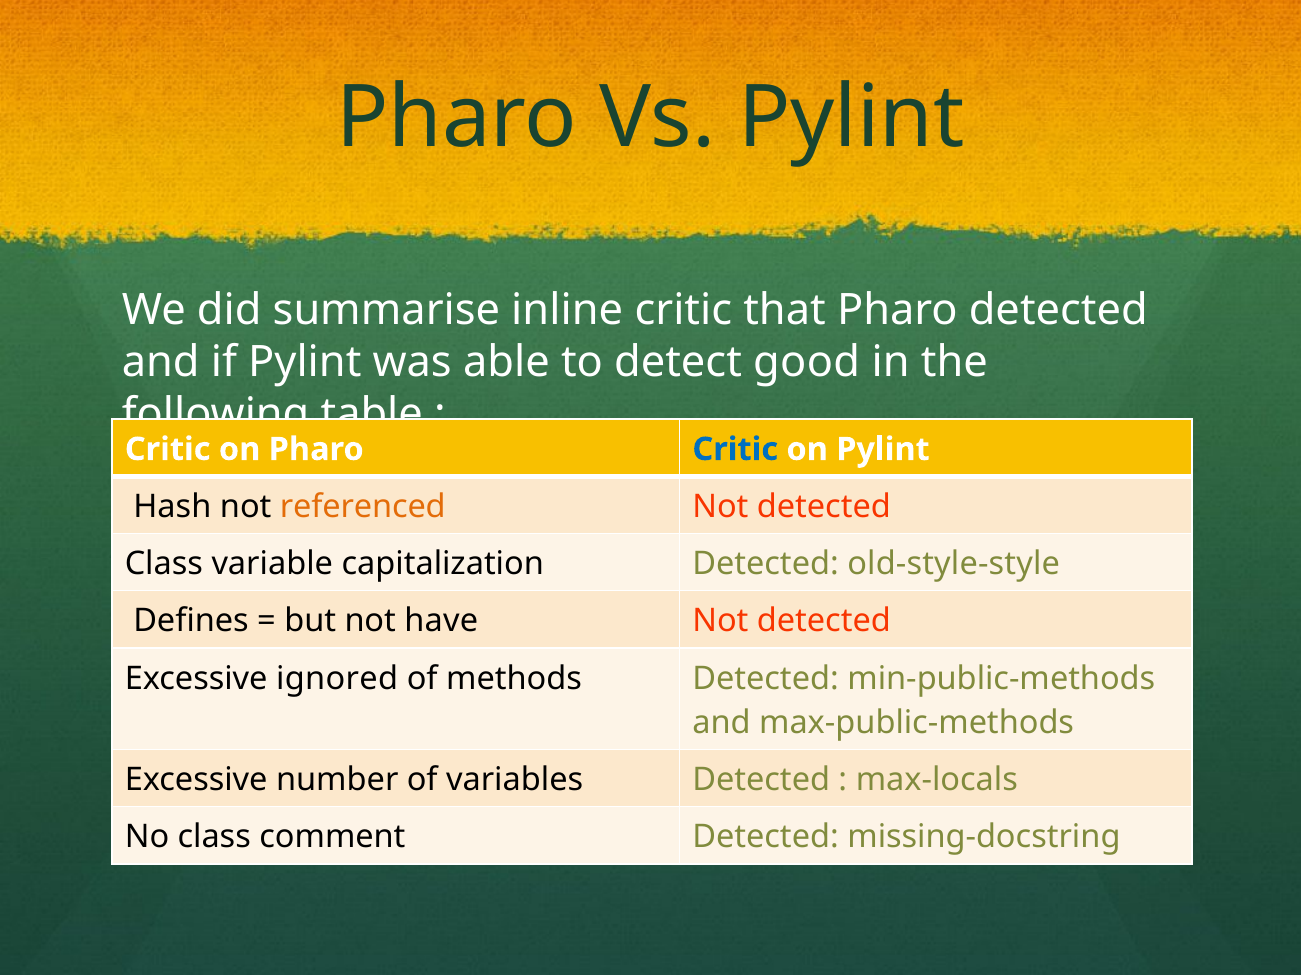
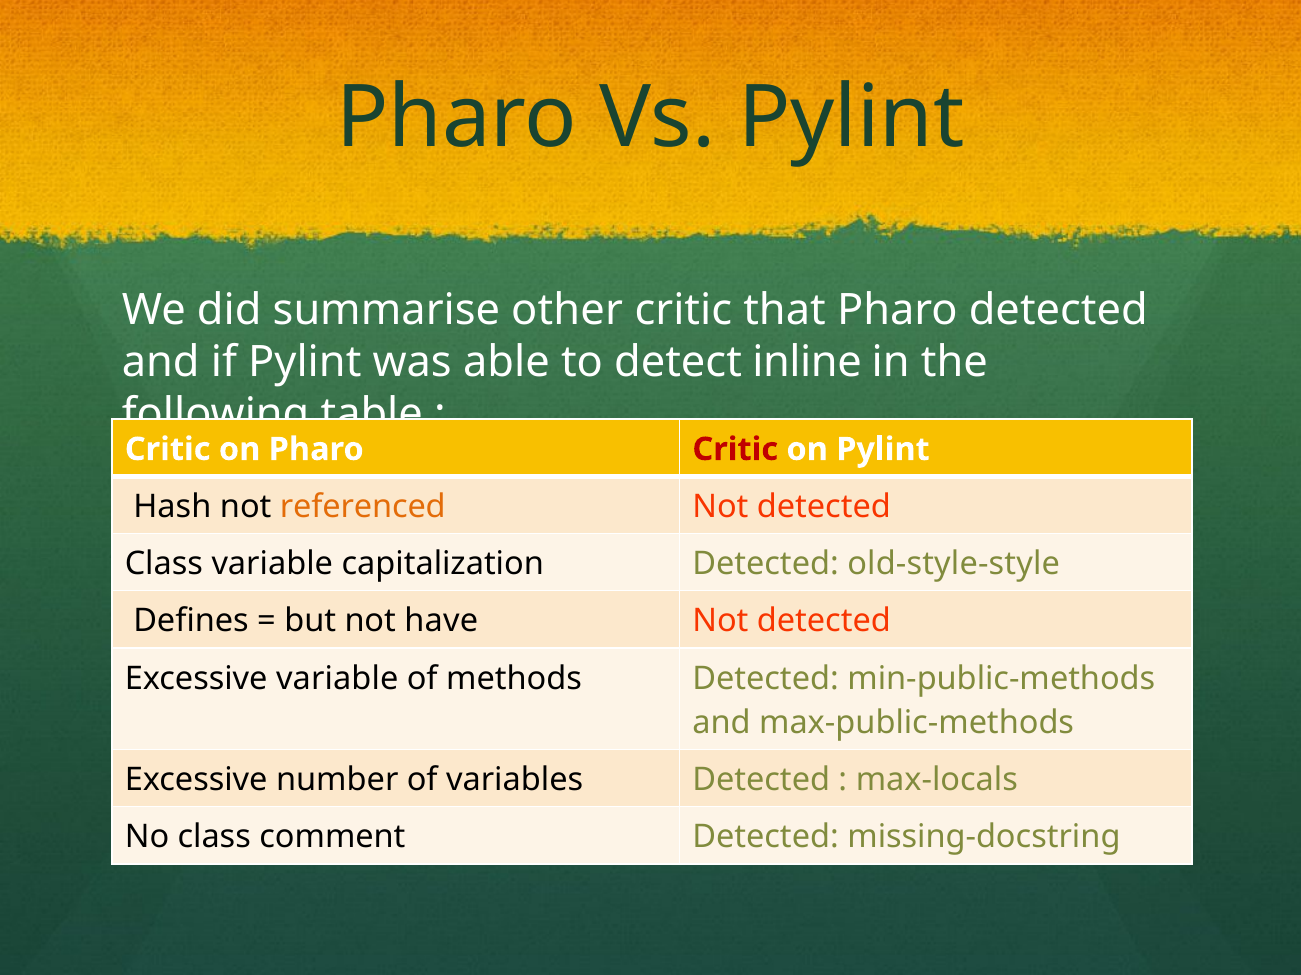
inline: inline -> other (567, 310)
good: good -> inline (807, 362)
Critic colour: blue -> red (735, 450)
Excessive ignored: ignored -> variable (337, 679)
